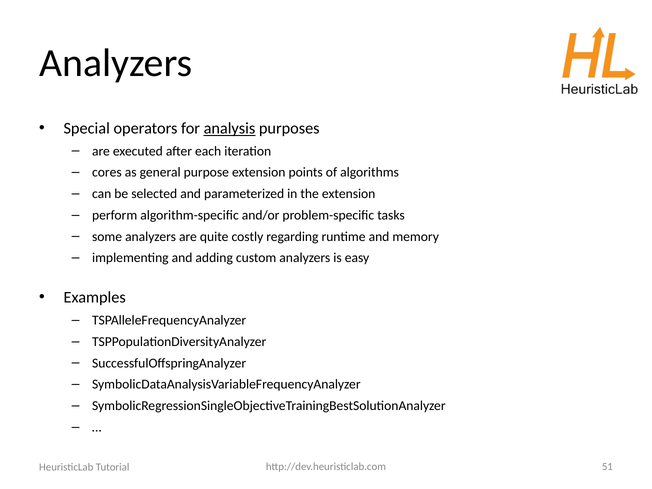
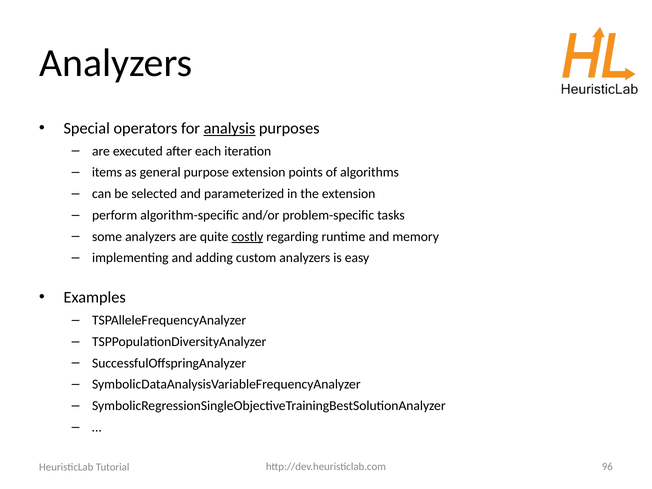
cores: cores -> items (107, 172)
costly underline: none -> present (247, 237)
51: 51 -> 96 (607, 467)
